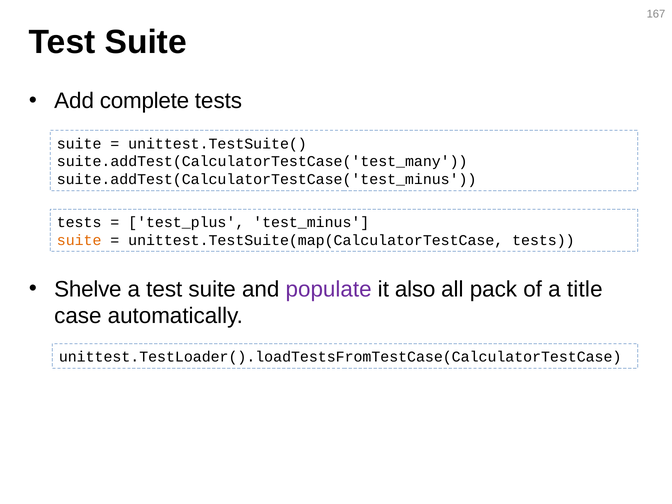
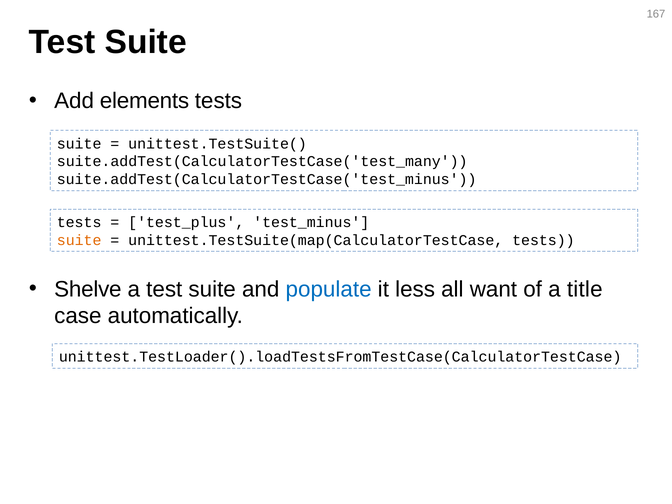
complete: complete -> elements (145, 101)
populate colour: purple -> blue (329, 289)
also: also -> less (415, 289)
pack: pack -> want (493, 289)
